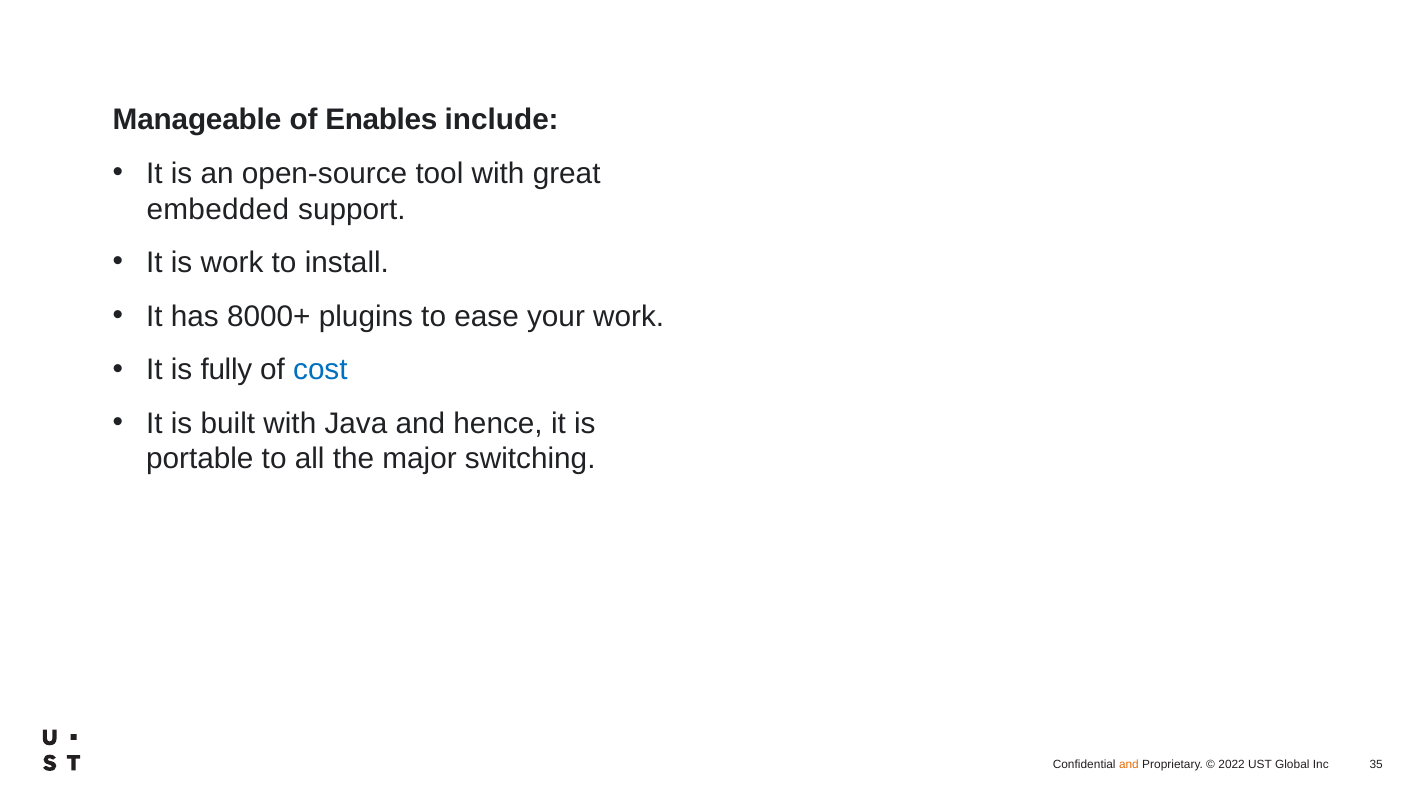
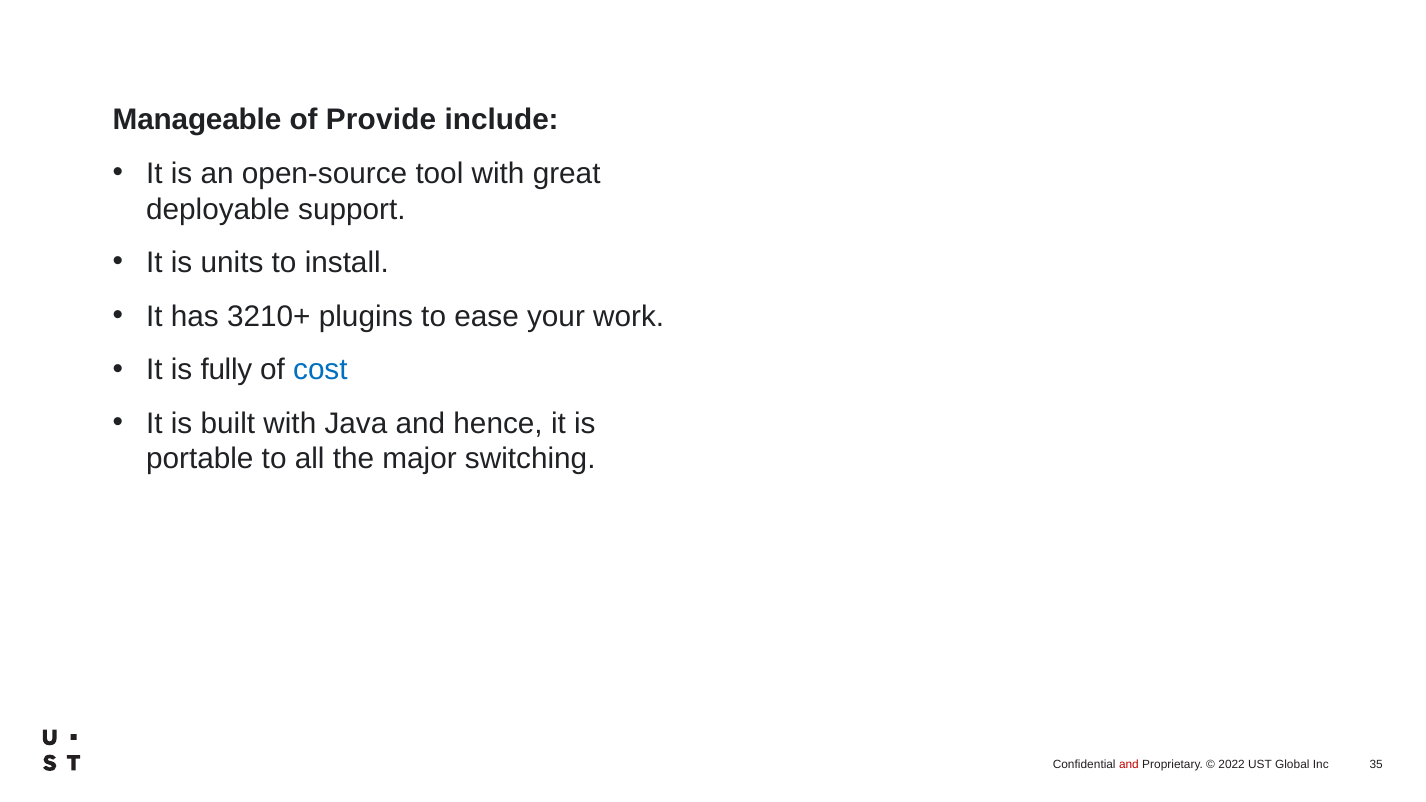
Enables: Enables -> Provide (381, 120)
embedded: embedded -> deployable (218, 209)
is work: work -> units (232, 263)
8000+: 8000+ -> 3210+ (269, 316)
and colour: orange -> red (1129, 765)
